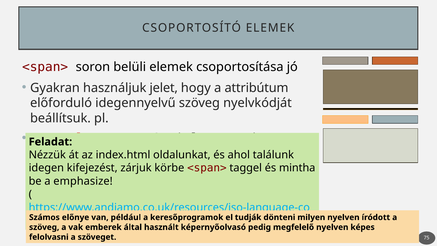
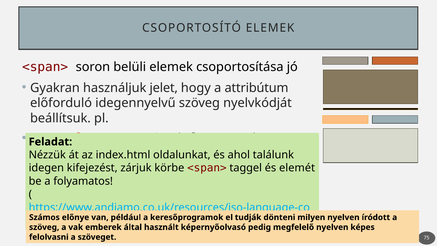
mintha: mintha -> elemét (297, 168)
emphasize: emphasize -> folyamatos (83, 181)
